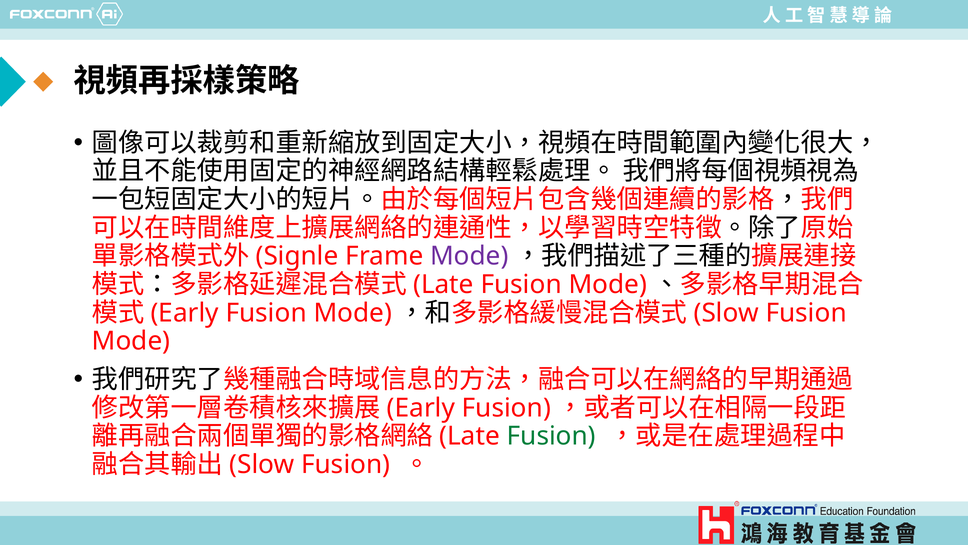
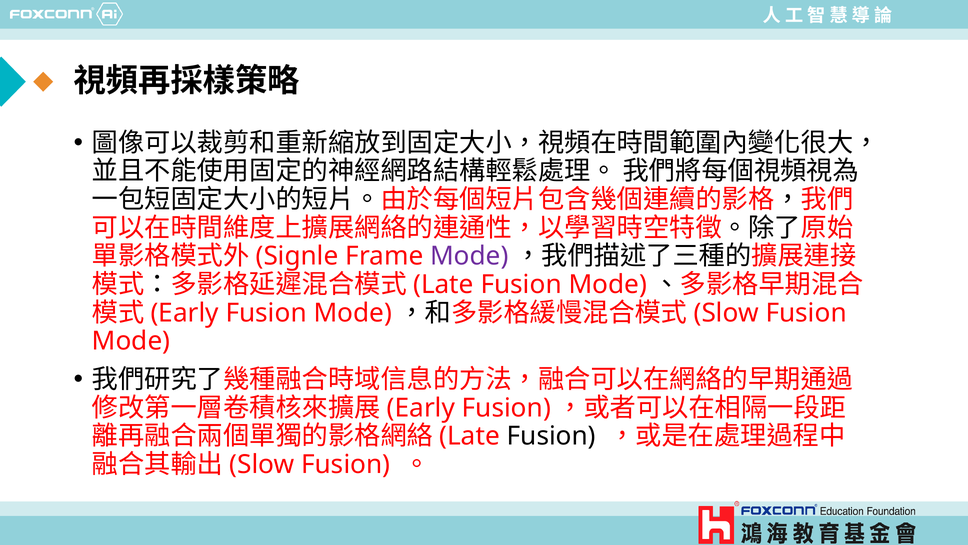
Fusion colour: green -> black (551, 436)
